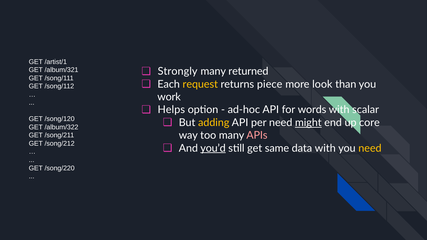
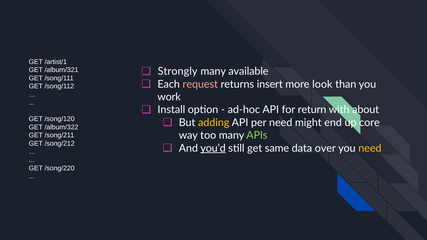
returned: returned -> available (248, 71)
request colour: yellow -> pink (200, 84)
piece: piece -> insert (270, 84)
Helps: Helps -> Install (171, 110)
words: words -> return (312, 110)
scalar: scalar -> about (366, 110)
might underline: present -> none (308, 123)
APIs colour: pink -> light green (257, 136)
data with: with -> over (325, 148)
